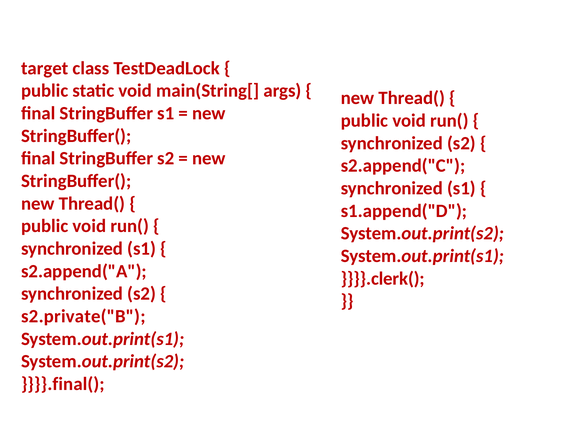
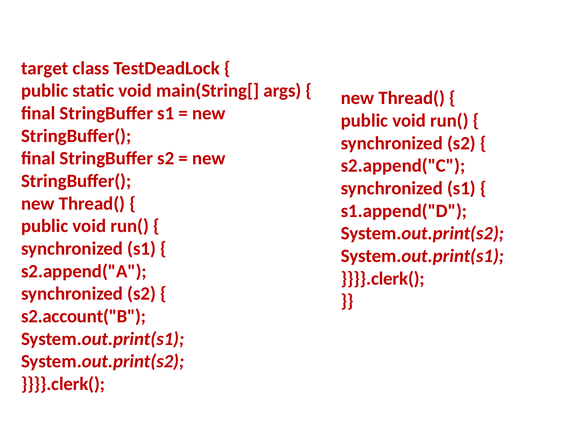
s2.private("B: s2.private("B -> s2.account("B (84, 316)
}}}}.final(: }}}}.final( -> }}}}.clerk( (63, 384)
